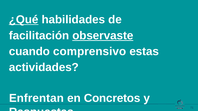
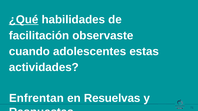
observaste underline: present -> none (103, 36)
comprensivo: comprensivo -> adolescentes (90, 52)
Concretos: Concretos -> Resuelvas (112, 99)
